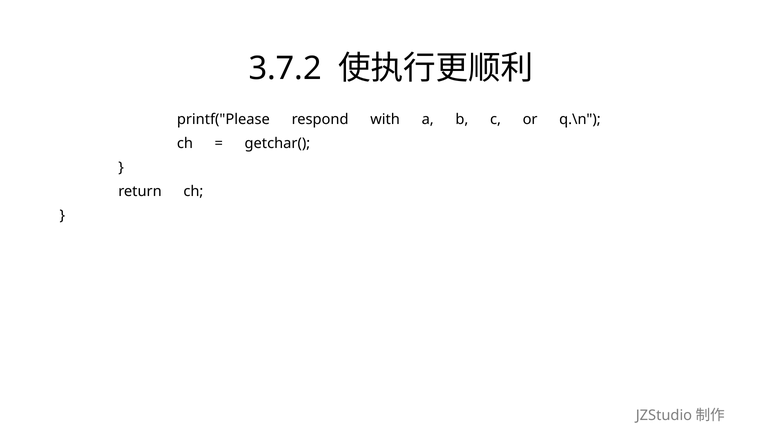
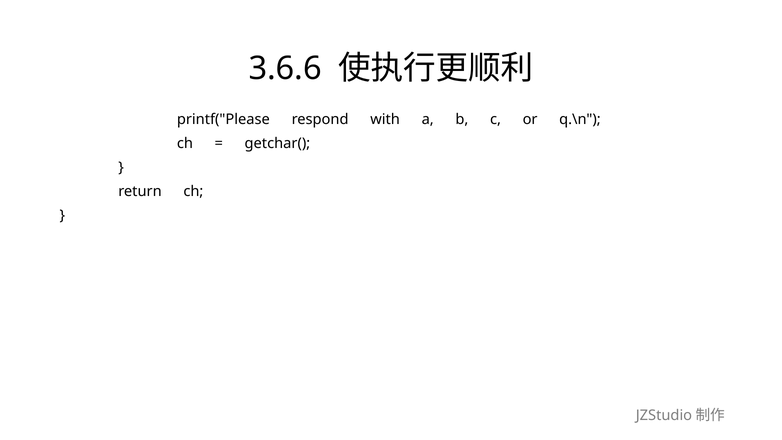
3.7.2: 3.7.2 -> 3.6.6 (285, 68)
